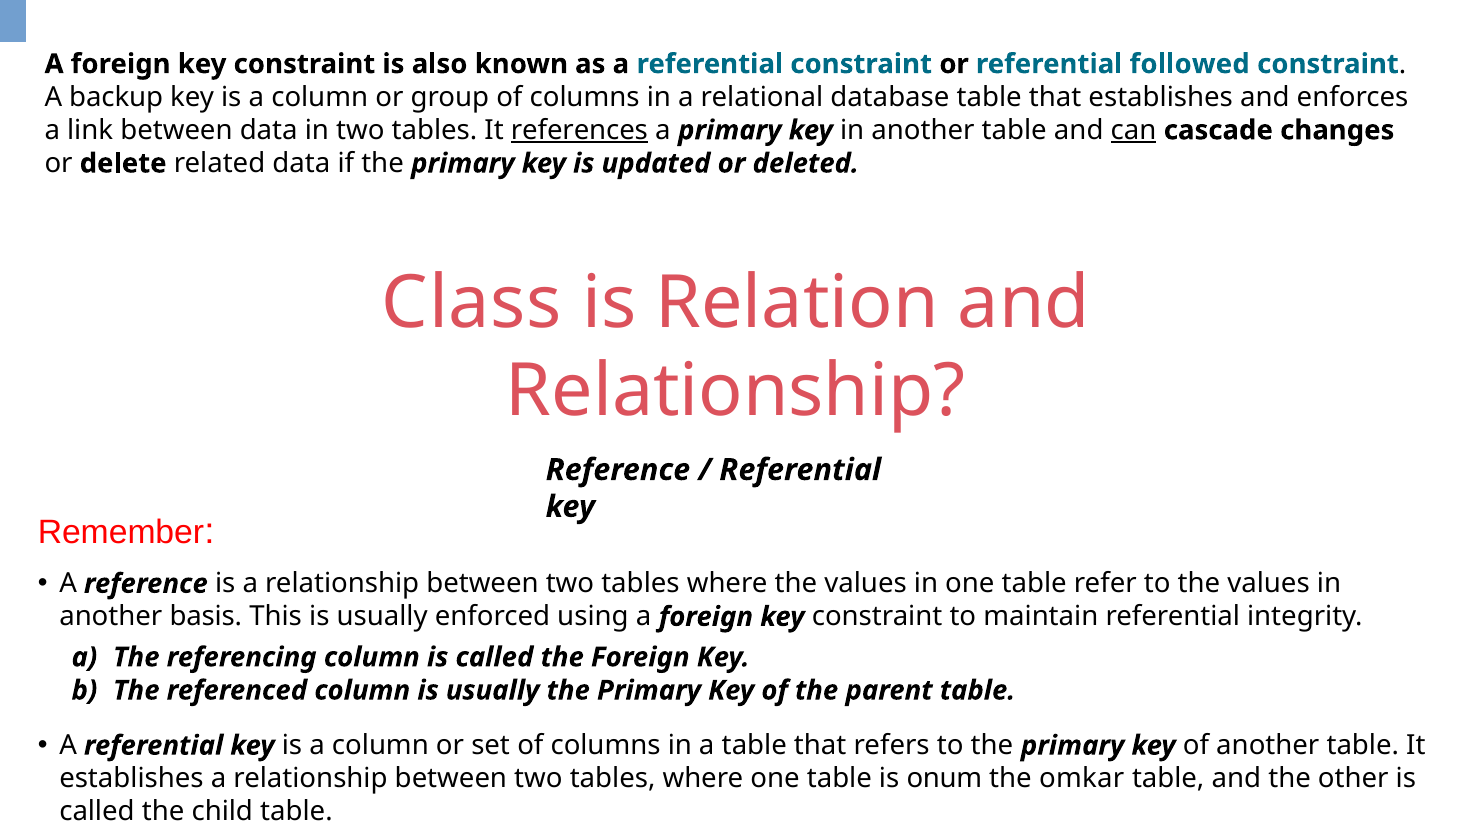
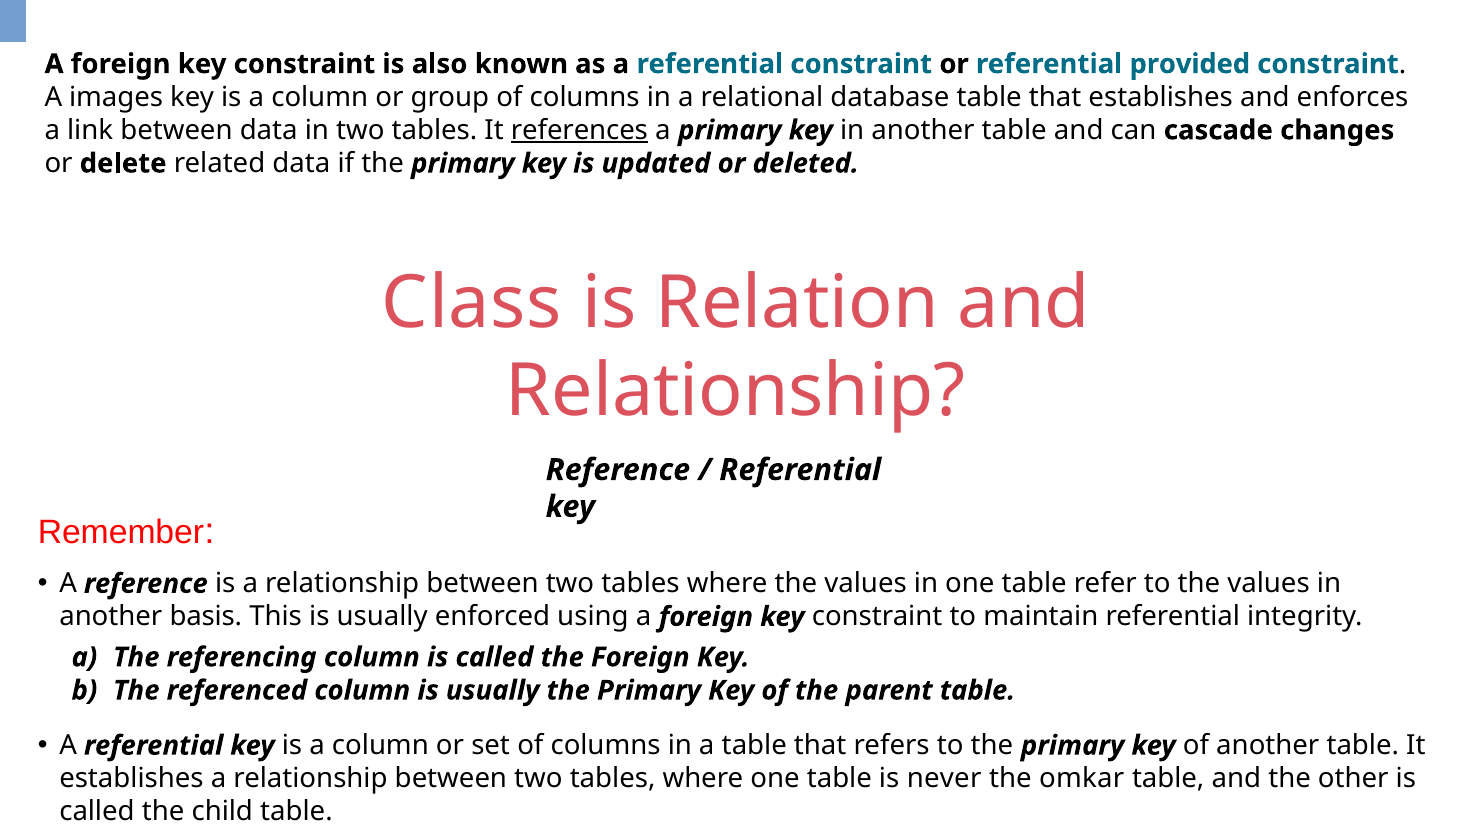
followed: followed -> provided (1190, 64)
backup: backup -> images (116, 97)
can underline: present -> none (1134, 130)
onum: onum -> never (944, 779)
